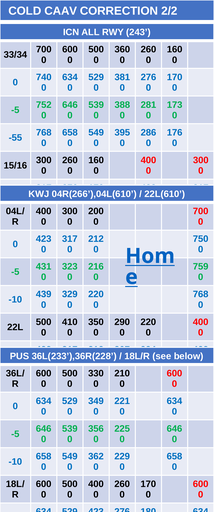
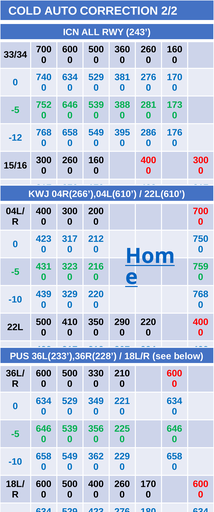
CAAV: CAAV -> AUTO (61, 11)
-55: -55 -> -12 (15, 138)
